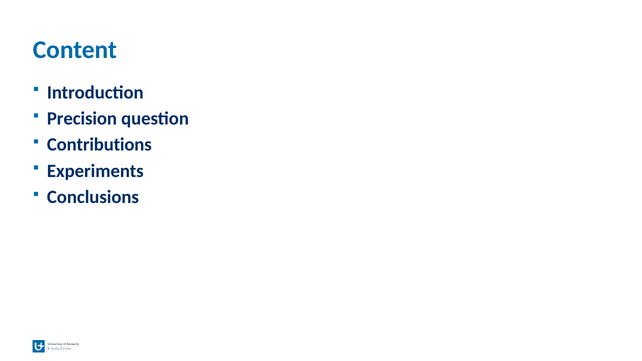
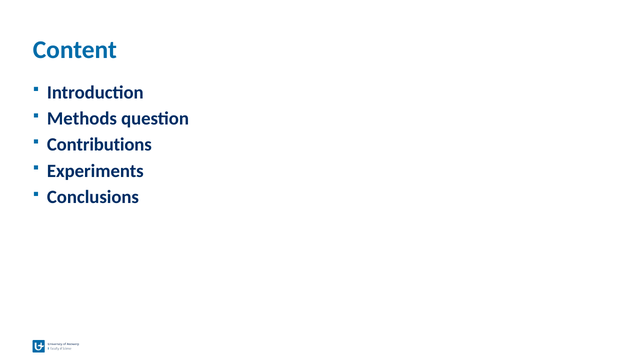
Precision: Precision -> Methods (82, 119)
